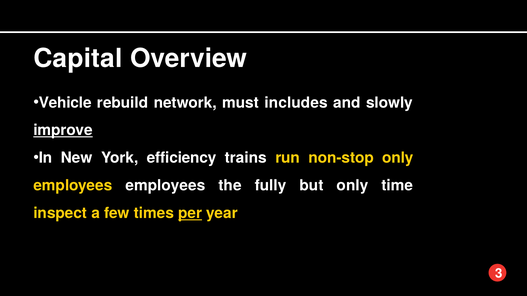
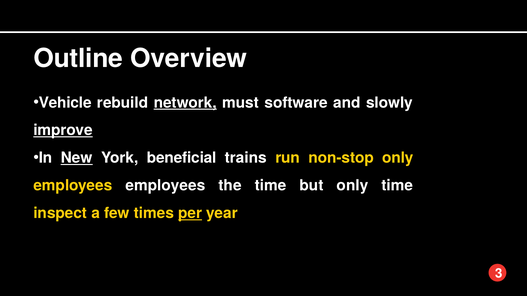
Capital: Capital -> Outline (78, 59)
network underline: none -> present (185, 103)
includes: includes -> software (296, 103)
New underline: none -> present (77, 158)
efficiency: efficiency -> beneficial (182, 158)
the fully: fully -> time (271, 186)
